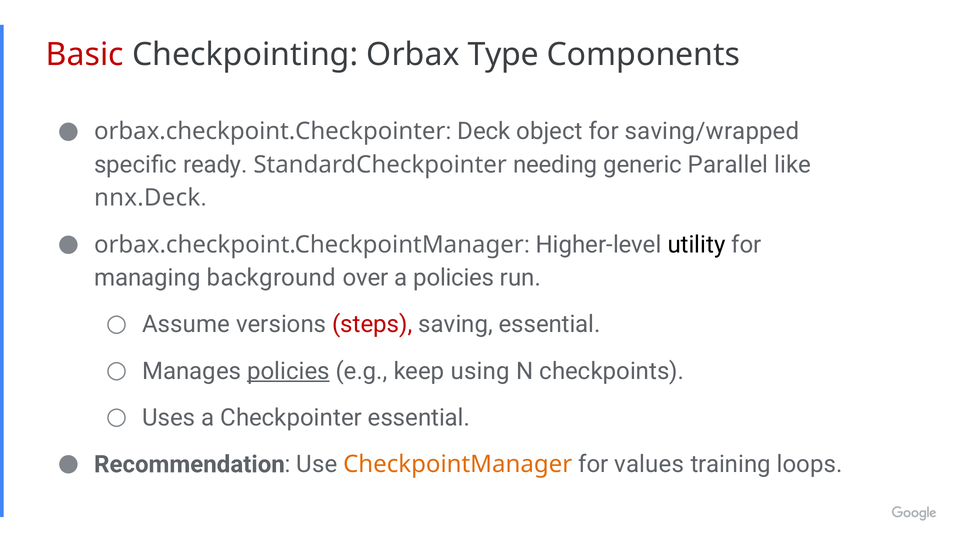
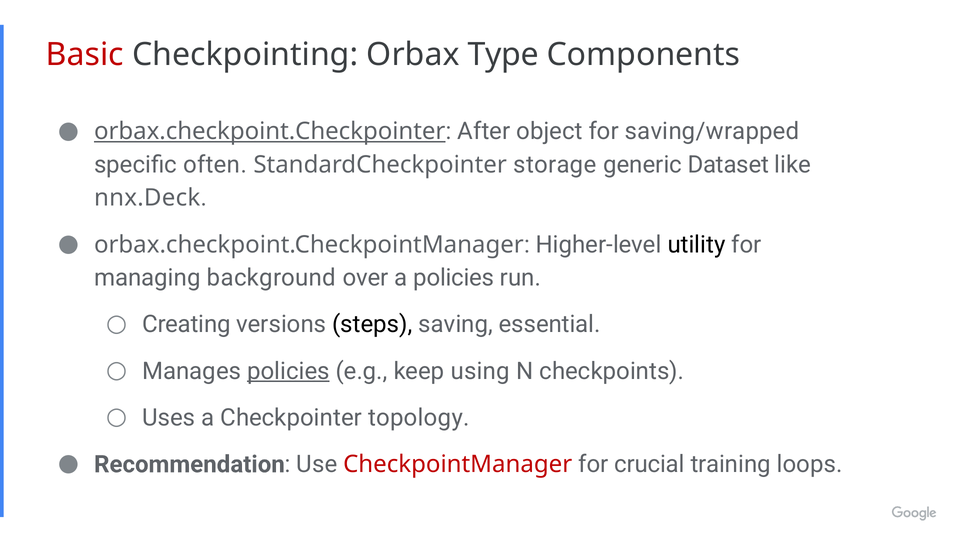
orbax.checkpoint.Checkpointer underline: none -> present (270, 131)
Deck: Deck -> After (484, 131)
ready: ready -> often (215, 165)
needing: needing -> storage (555, 165)
Parallel: Parallel -> Dataset (728, 165)
Assume: Assume -> Creating (186, 324)
steps colour: red -> black (372, 324)
Checkpointer essential: essential -> topology (419, 417)
CheckpointManager colour: orange -> red (458, 464)
values: values -> crucial (650, 464)
